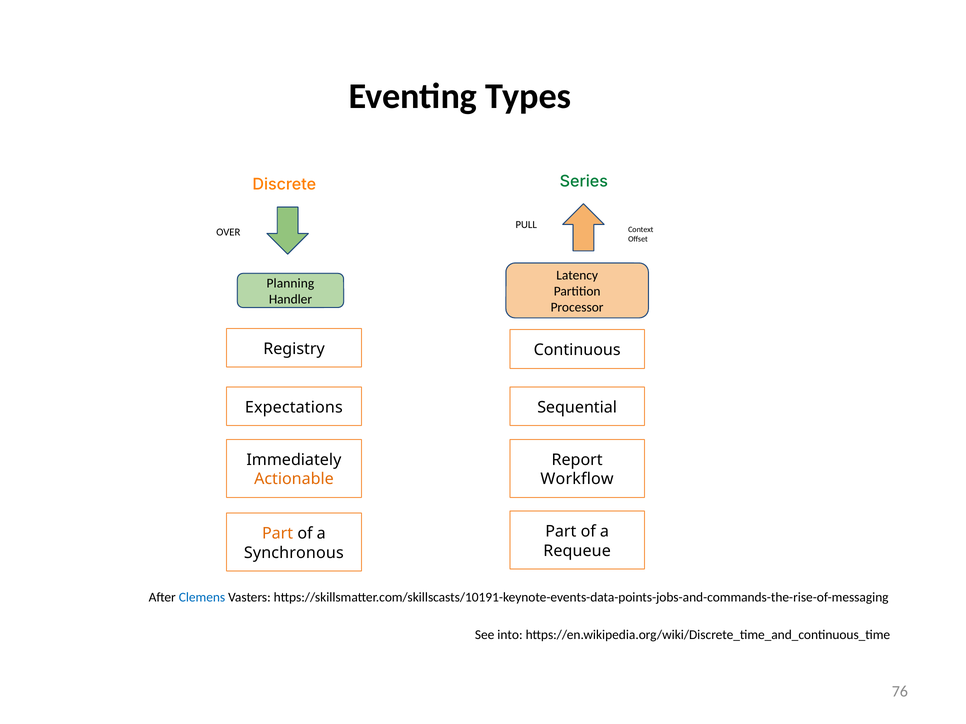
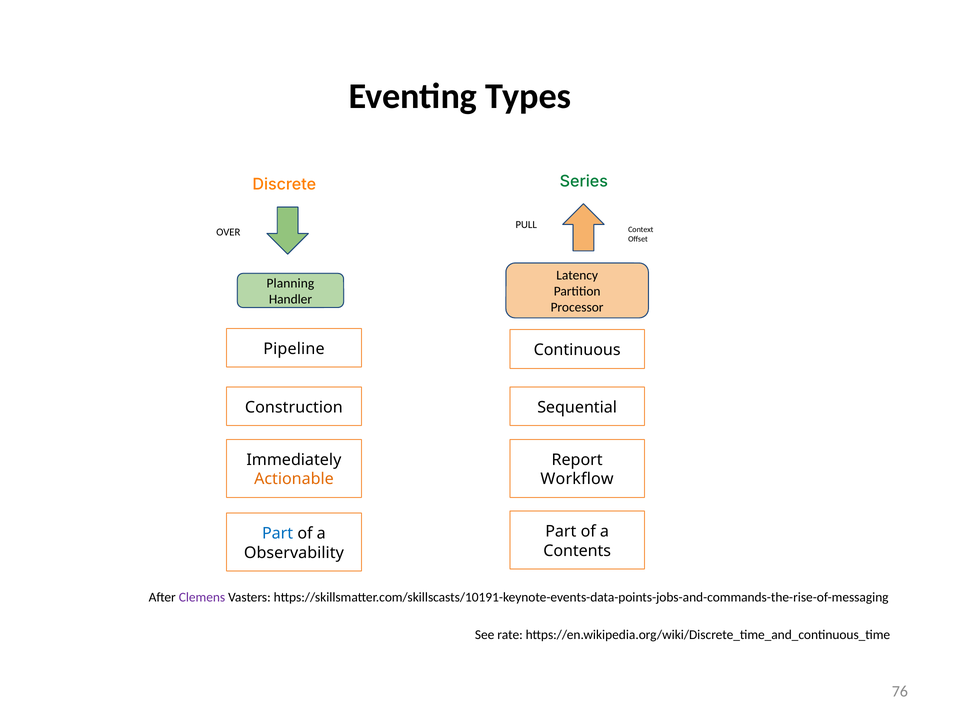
Registry: Registry -> Pipeline (294, 349)
Expectations: Expectations -> Construction (294, 408)
Part colour: orange -> blue (278, 534)
Requeue: Requeue -> Contents (577, 551)
Synchronous: Synchronous -> Observability (294, 553)
Clemens colour: blue -> purple (202, 598)
into: into -> rate (510, 635)
